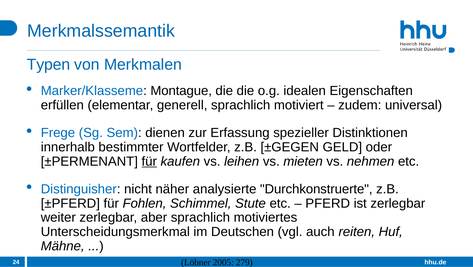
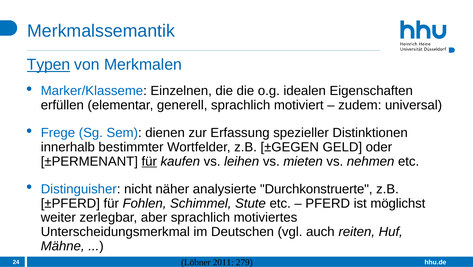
Typen underline: none -> present (49, 65)
Montague: Montague -> Einzelnen (181, 91)
ist zerlegbar: zerlegbar -> möglichst (398, 203)
2005: 2005 -> 2011 (223, 262)
